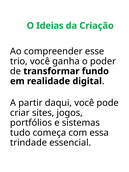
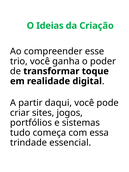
fundo: fundo -> toque (95, 71)
